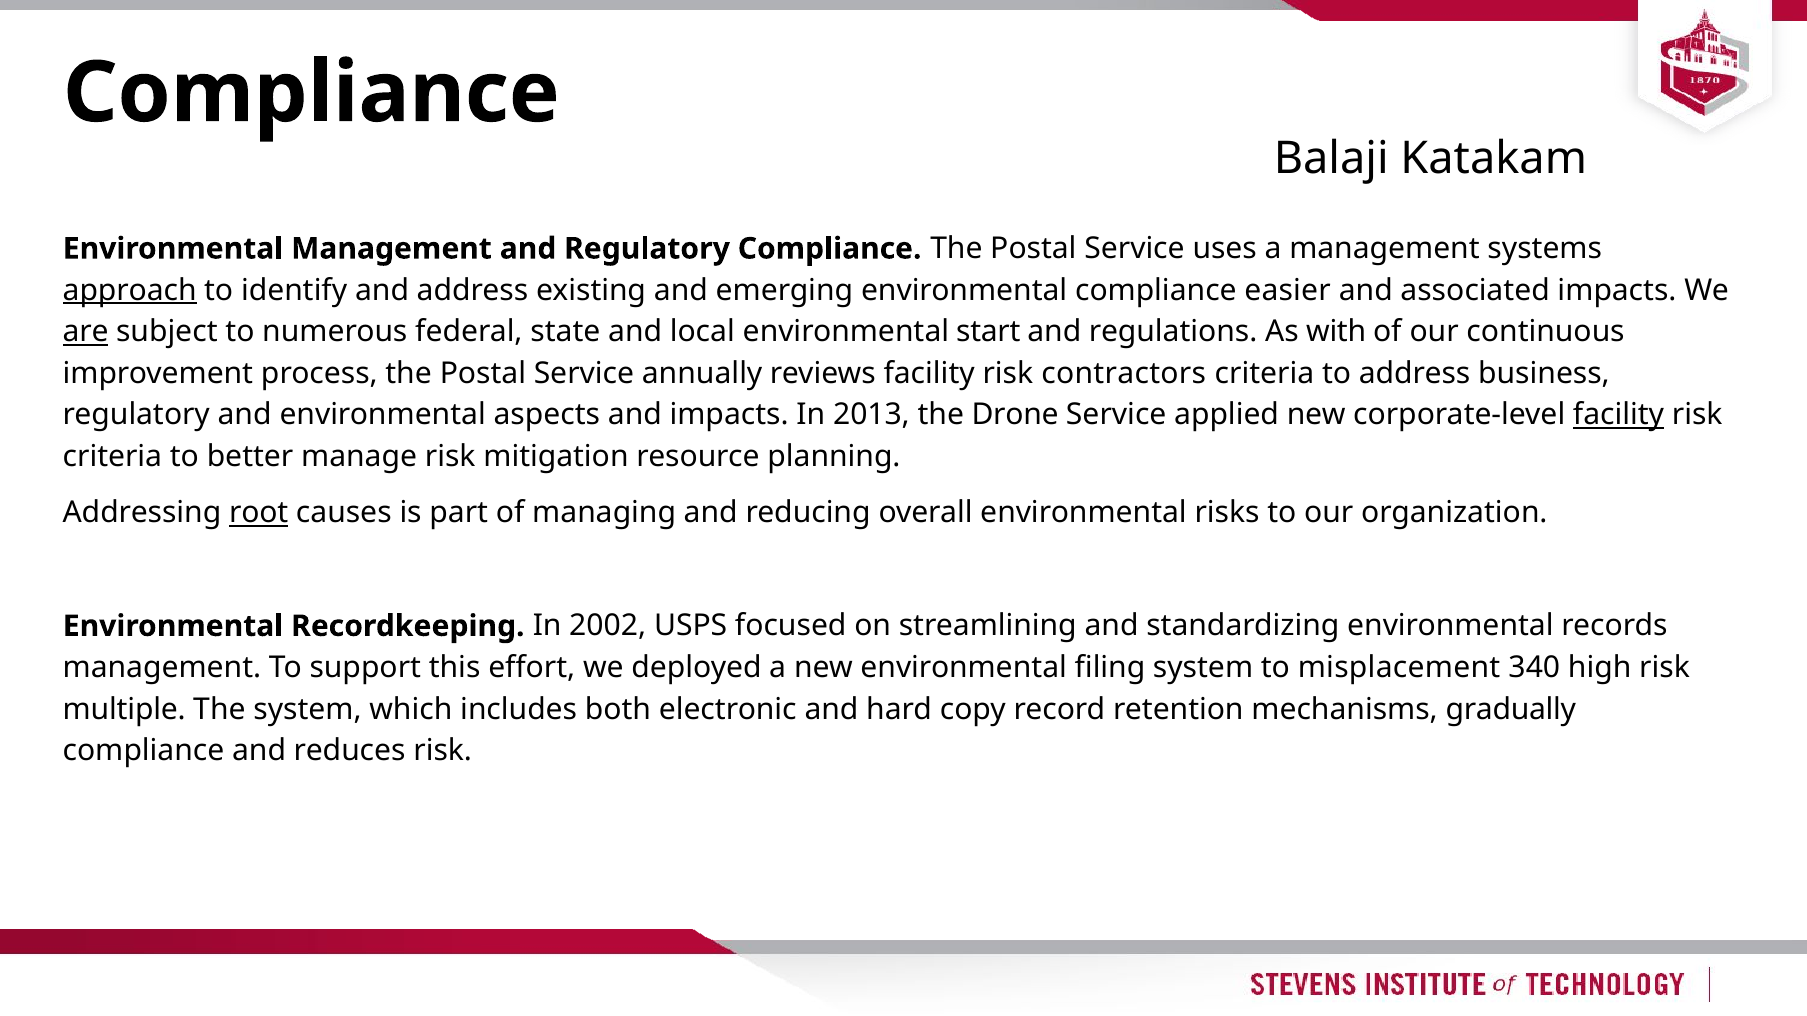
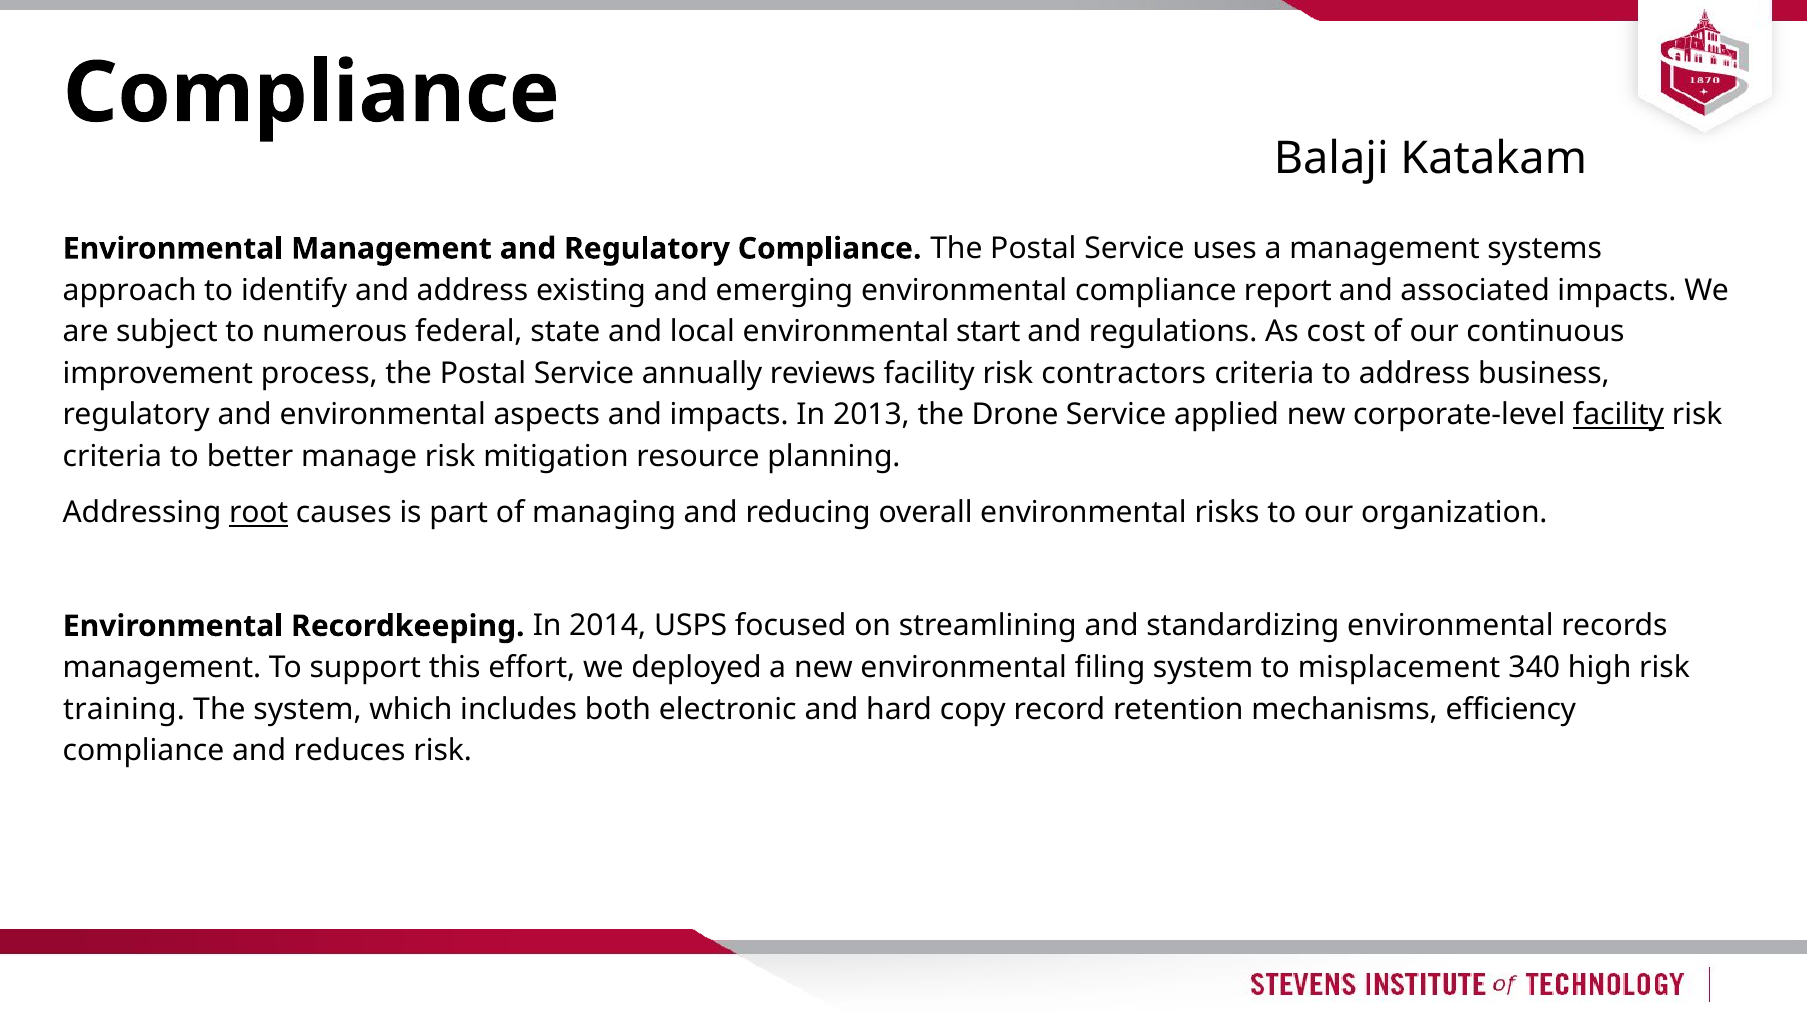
approach underline: present -> none (130, 290)
easier: easier -> report (1288, 290)
are underline: present -> none (86, 332)
with: with -> cost (1336, 332)
2002: 2002 -> 2014 (608, 626)
multiple: multiple -> training (124, 709)
gradually: gradually -> efficiency (1511, 709)
